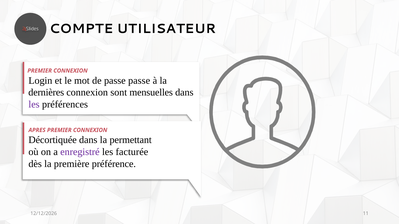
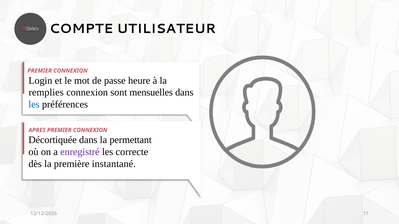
passe passe: passe -> heure (139, 81)
dernières: dernières -> remplies (46, 93)
les colour: purple -> blue (34, 105)
facturée: facturée -> correcte (132, 152)
préférence: préférence -> instantané (114, 164)
